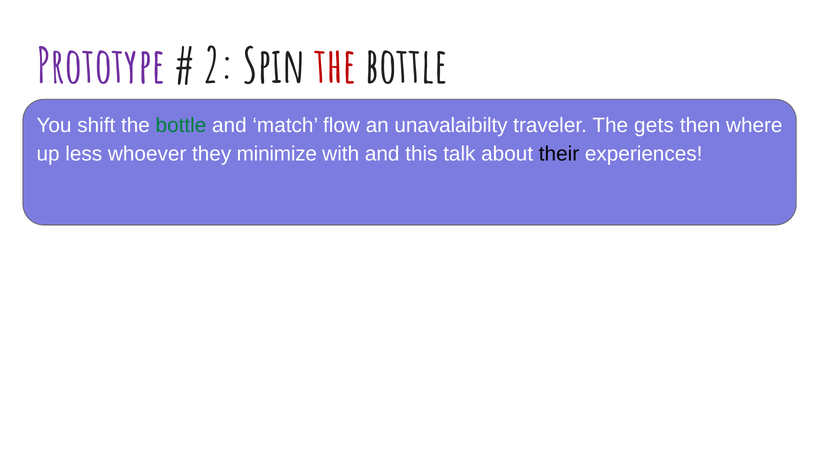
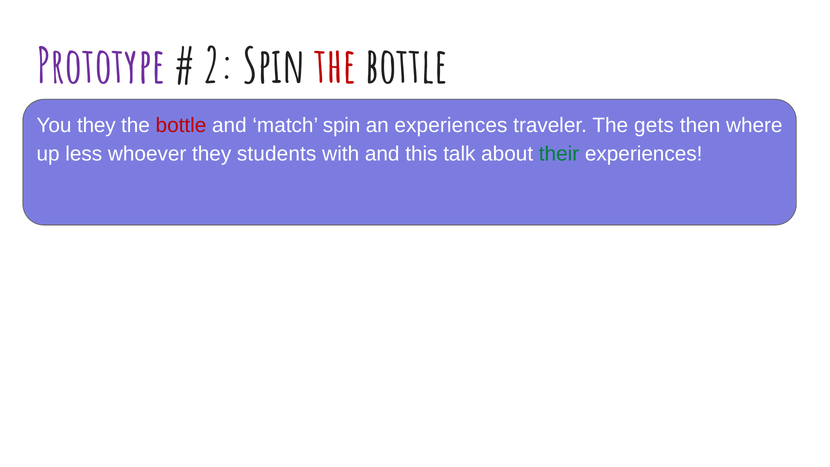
You shift: shift -> they (96, 125)
bottle colour: green -> red (181, 125)
match flow: flow -> spin (342, 125)
an unavalaibilty: unavalaibilty -> experiences (451, 125)
minimize: minimize -> students (277, 154)
their colour: black -> green (559, 154)
